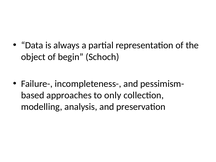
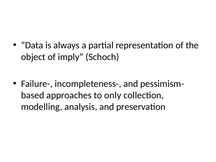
begin: begin -> imply (71, 57)
